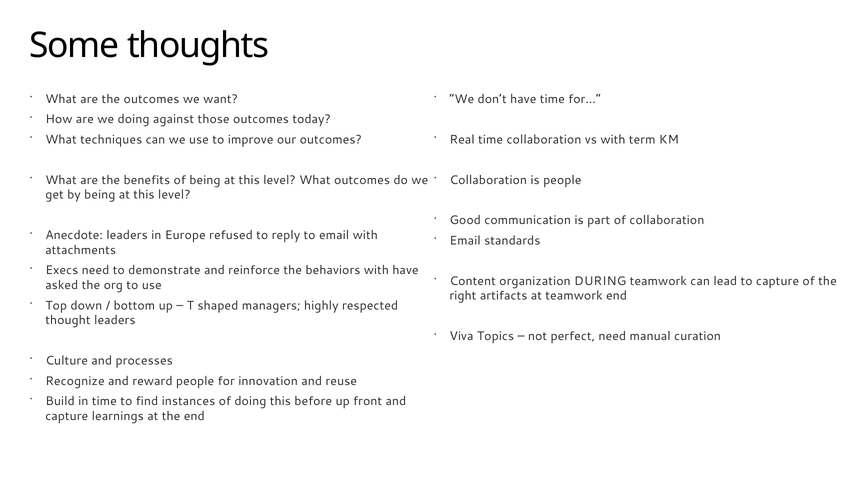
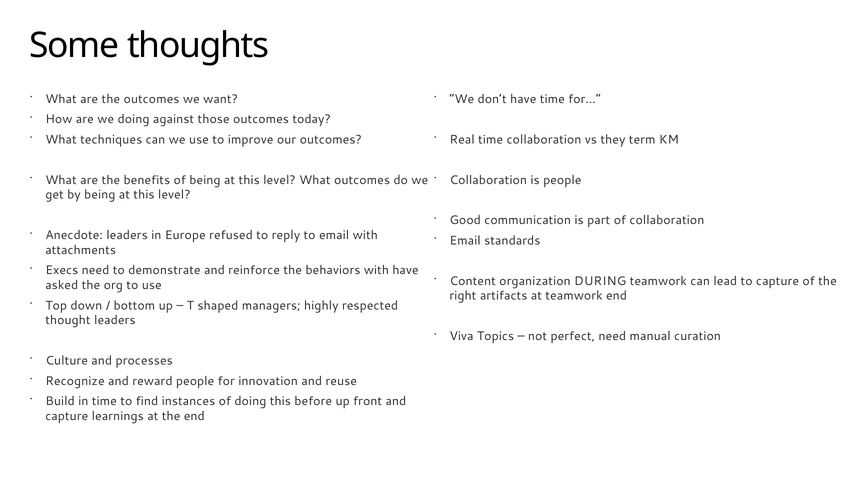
vs with: with -> they (613, 140)
